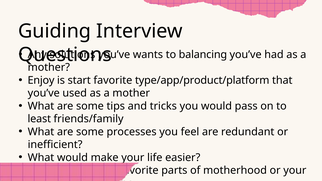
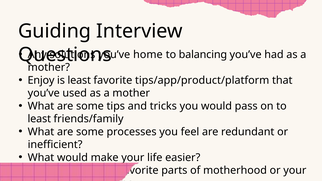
wants: wants -> home (148, 55)
is start: start -> least (79, 80)
type/app/product/platform: type/app/product/platform -> tips/app/product/platform (202, 80)
